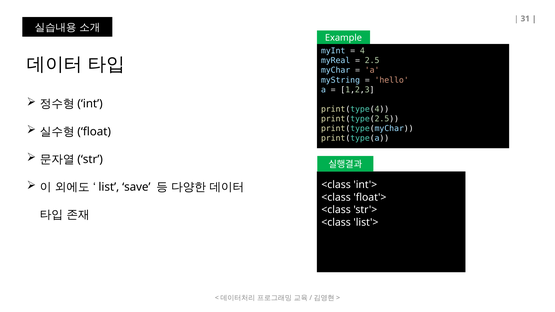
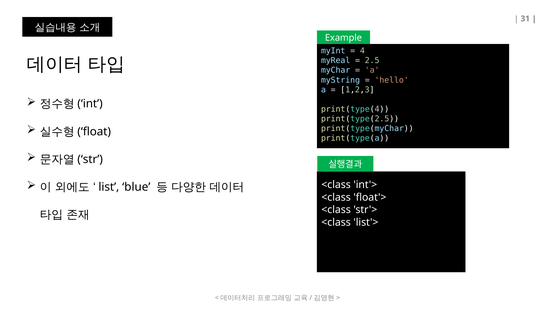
save: save -> blue (136, 187)
